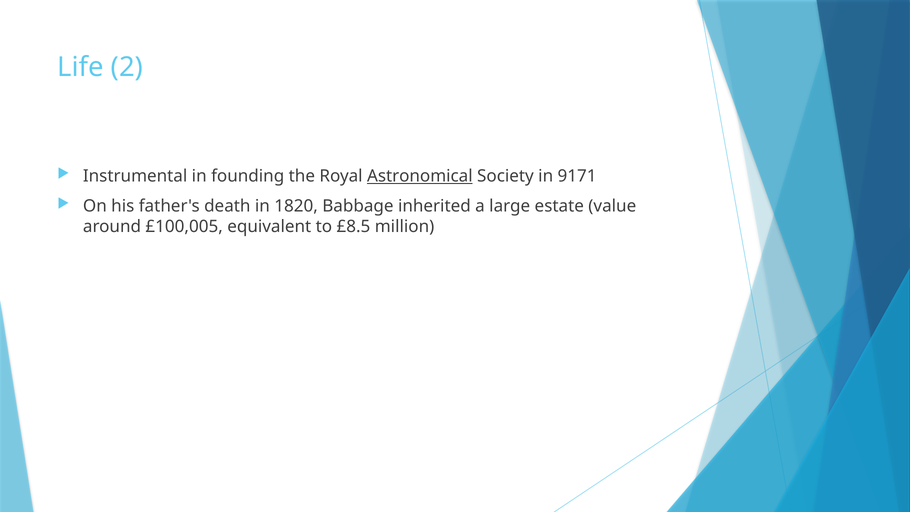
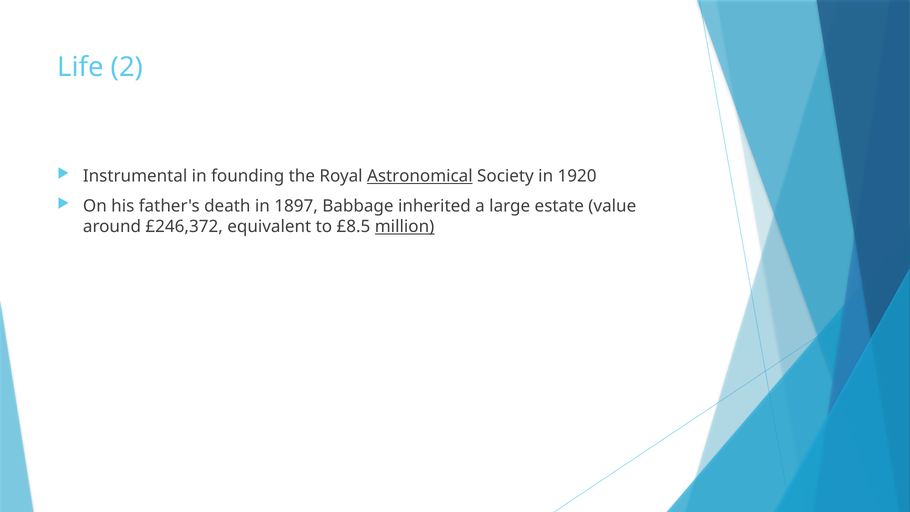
9171: 9171 -> 1920 (577, 176)
1820: 1820 -> 1897 (296, 206)
£100,005: £100,005 -> £246,372 (184, 227)
million underline: none -> present (405, 227)
